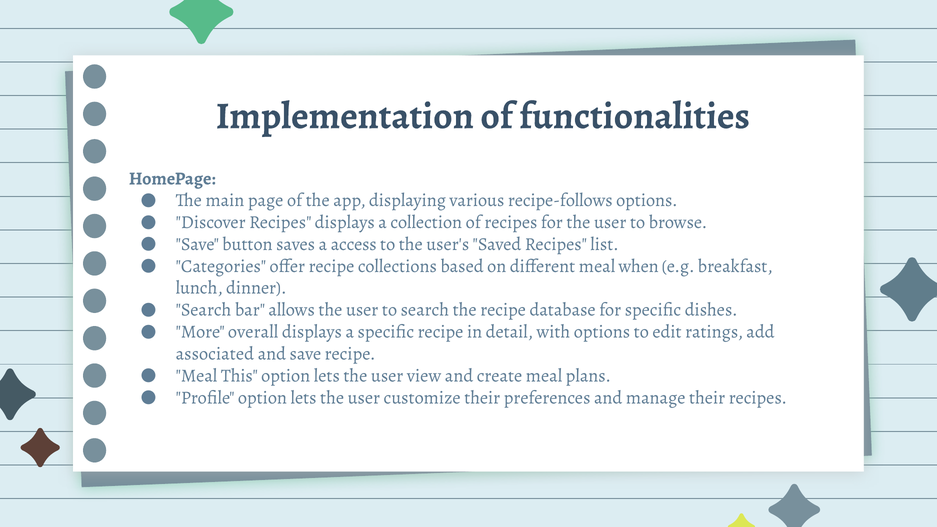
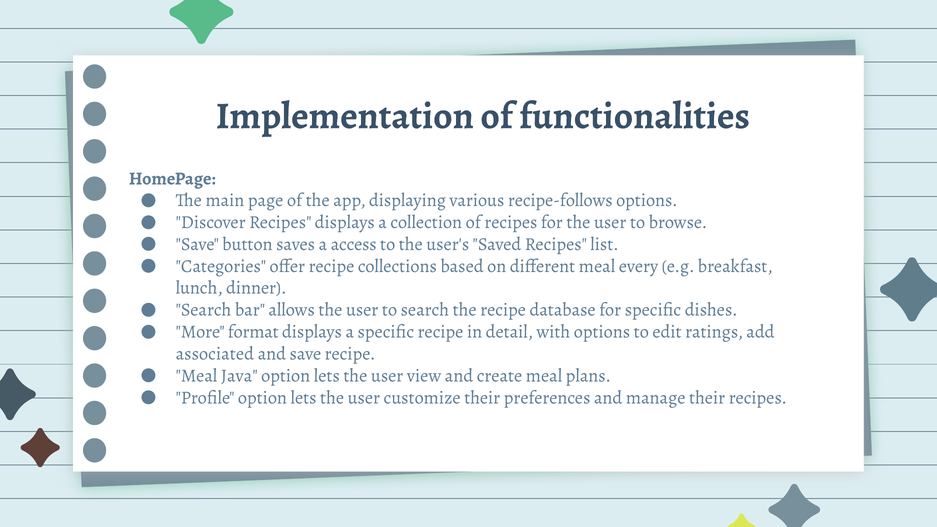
when: when -> every (638, 266)
overall: overall -> format (253, 332)
This: This -> Java (239, 376)
